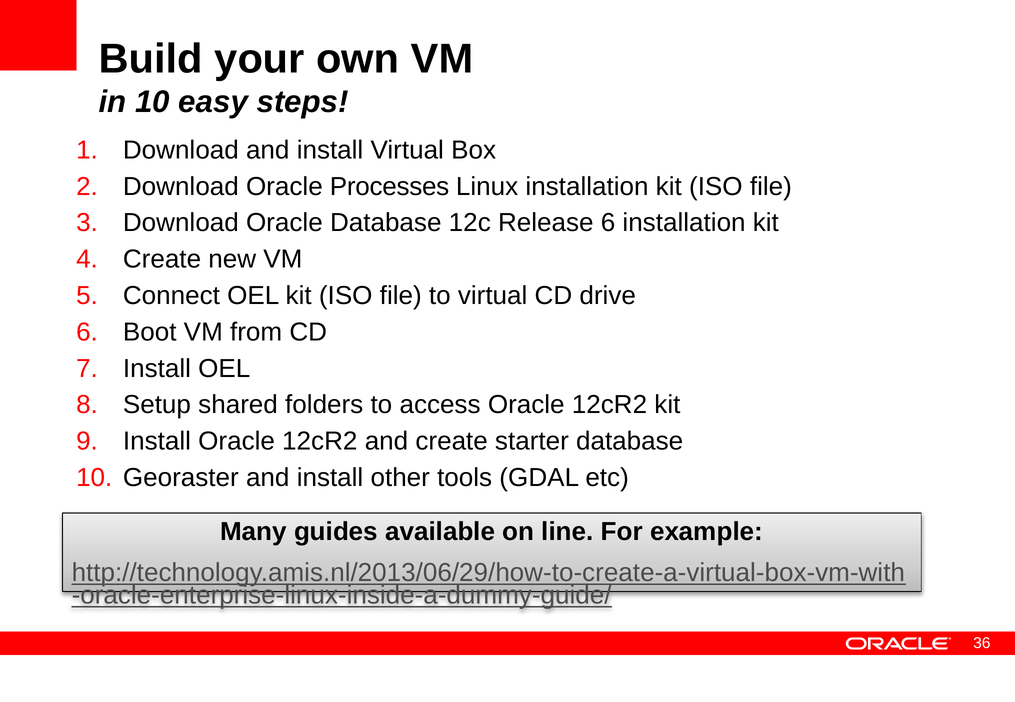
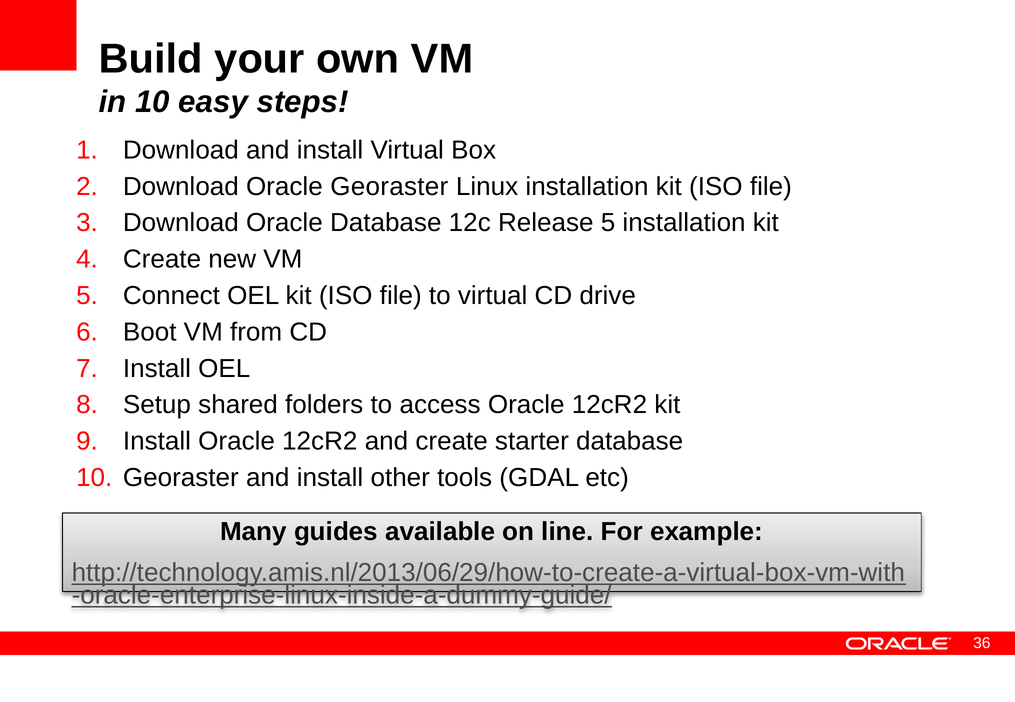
Oracle Processes: Processes -> Georaster (389, 187)
Release 6: 6 -> 5 (608, 223)
